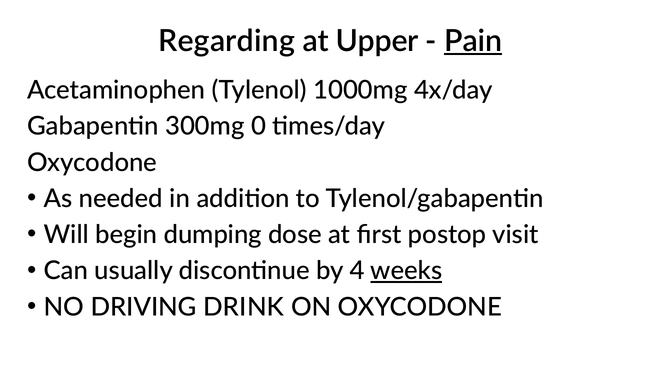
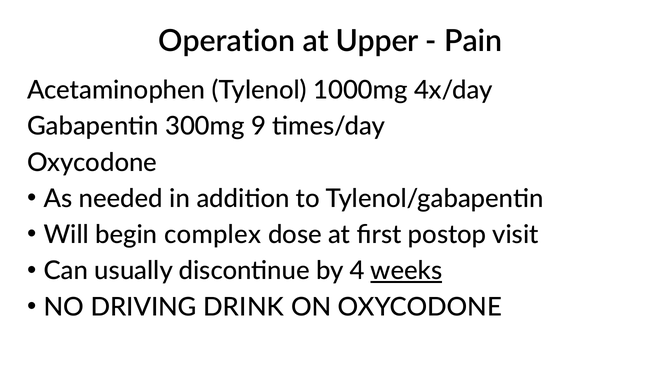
Regarding: Regarding -> Operation (227, 41)
Pain underline: present -> none (473, 41)
0: 0 -> 9 (258, 126)
dumping: dumping -> complex (213, 234)
